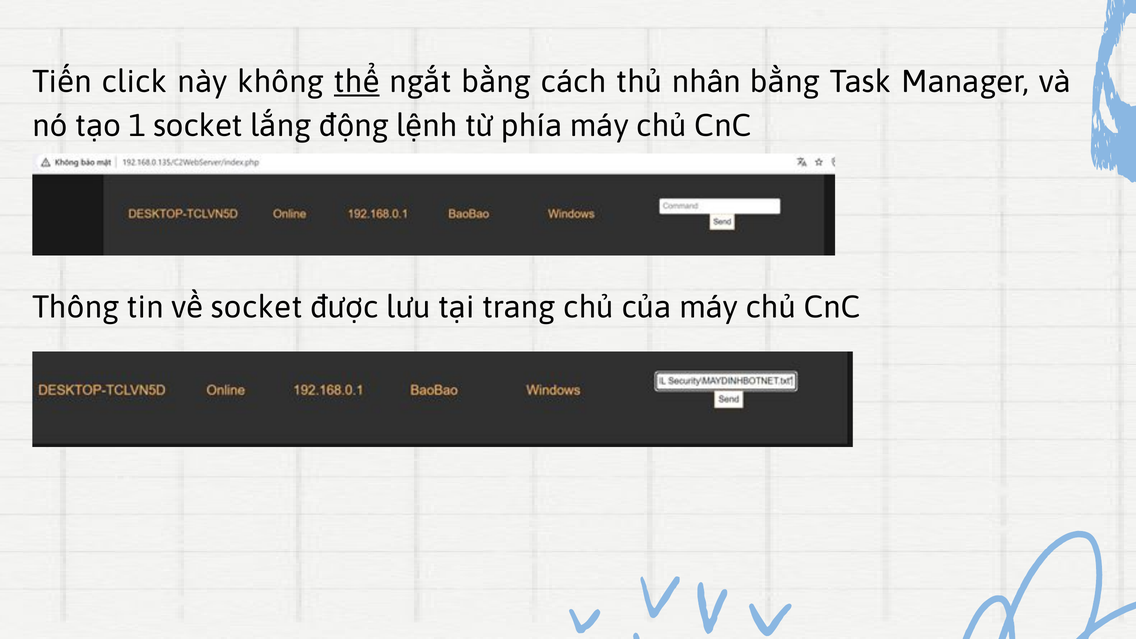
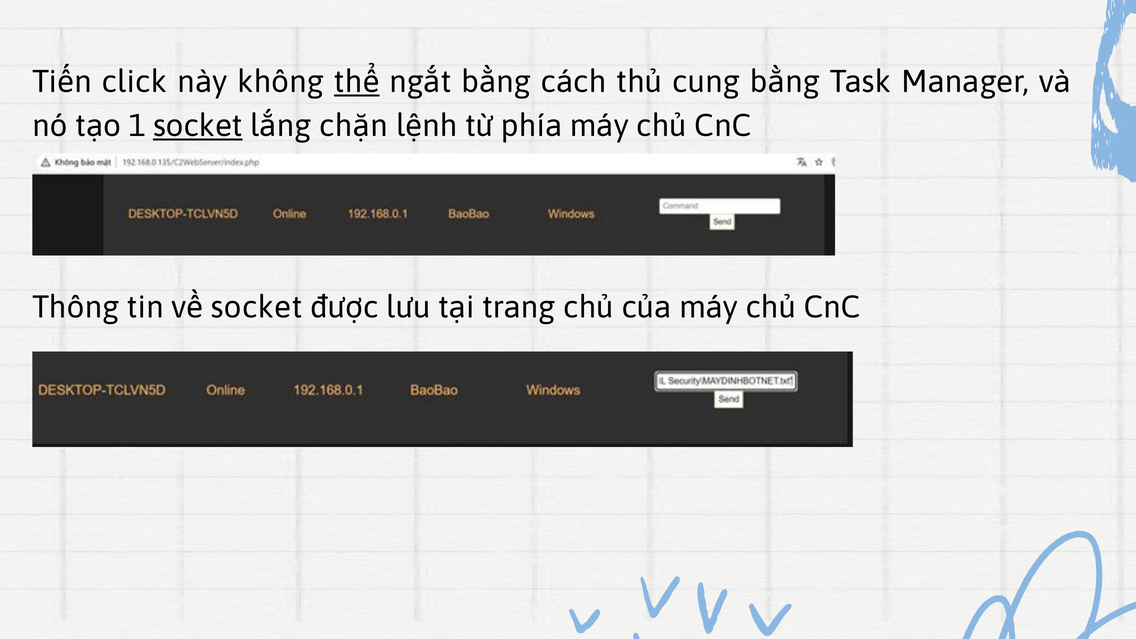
nhân: nhân -> cung (706, 82)
socket underline: none -> present (198, 126)
động: động -> chặn (354, 126)
